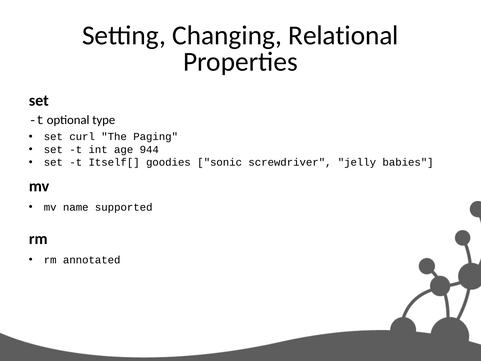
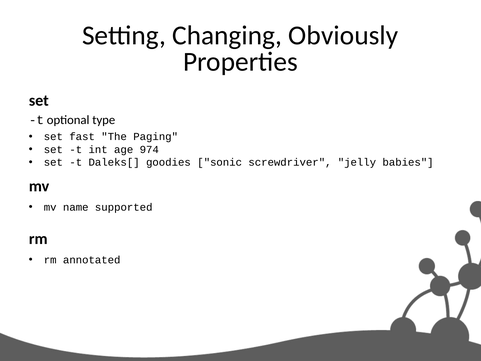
Relational: Relational -> Obviously (343, 35)
curl: curl -> fast (82, 137)
944: 944 -> 974 (149, 150)
Itself[: Itself[ -> Daleks[ (114, 162)
